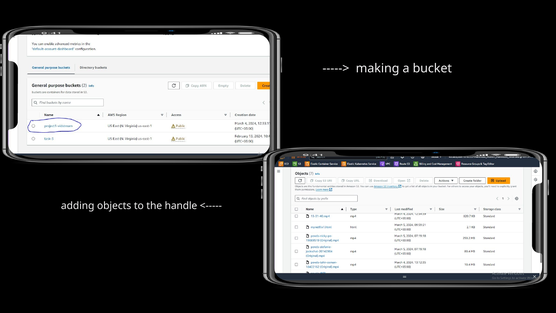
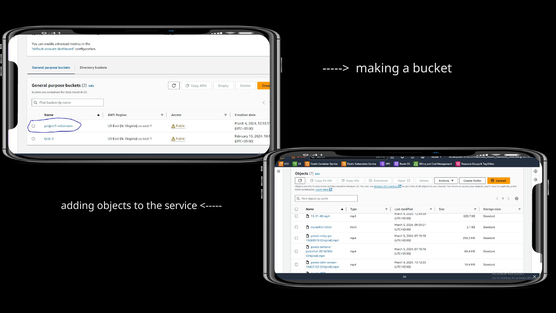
handle: handle -> service (181, 206)
